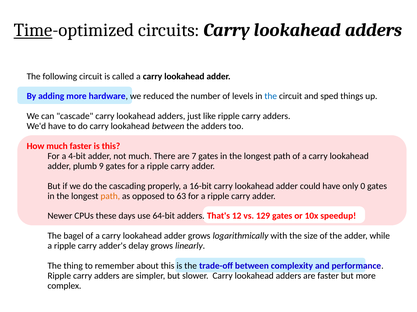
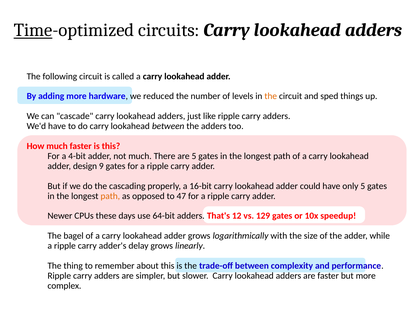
the colour: blue -> orange (271, 96)
are 7: 7 -> 5 (194, 156)
plumb: plumb -> design (85, 166)
only 0: 0 -> 5 (363, 186)
63: 63 -> 47 (181, 196)
